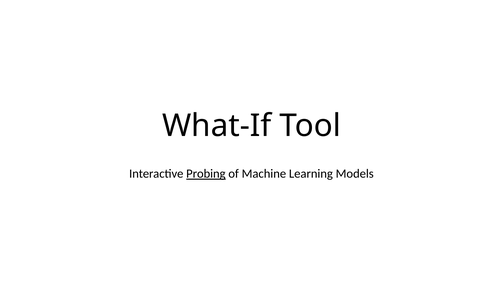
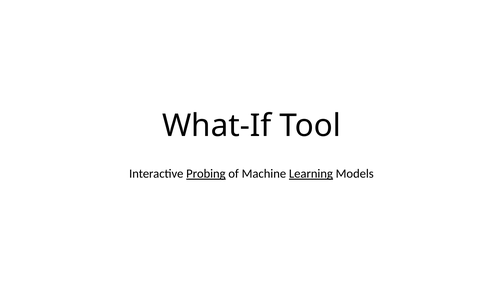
Learning underline: none -> present (311, 174)
